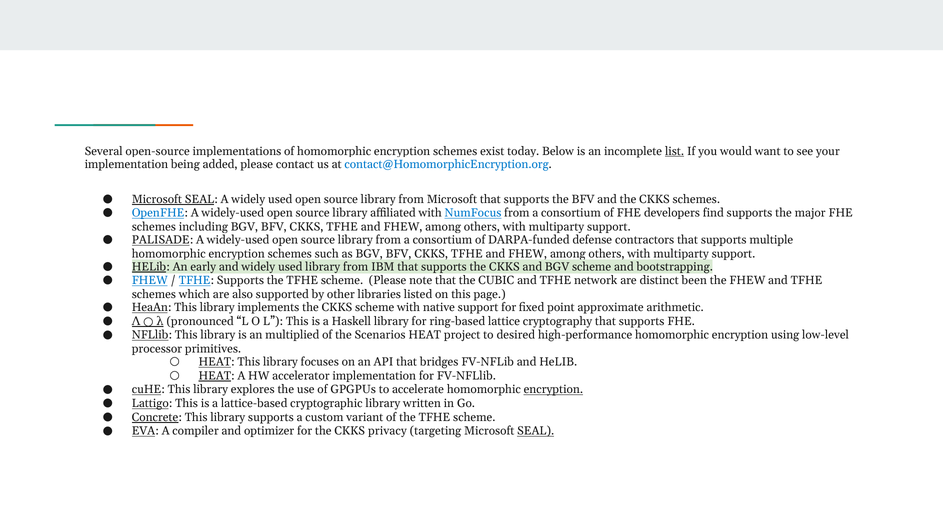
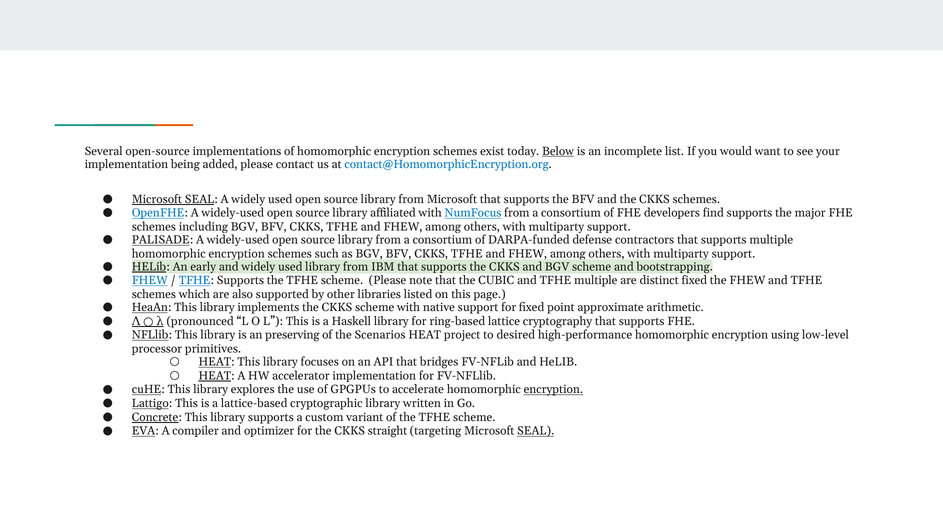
Below underline: none -> present (558, 151)
list underline: present -> none (675, 151)
TFHE network: network -> multiple (596, 281)
distinct been: been -> fixed (694, 281)
multiplied: multiplied -> preserving (292, 335)
privacy: privacy -> straight (387, 431)
